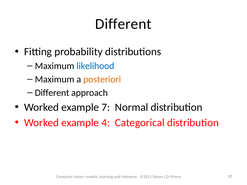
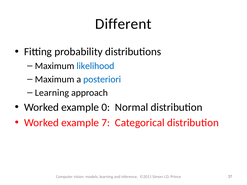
posteriori colour: orange -> blue (102, 79)
Different: Different -> Learning (52, 93)
7: 7 -> 0 (106, 107)
4: 4 -> 7 (106, 123)
